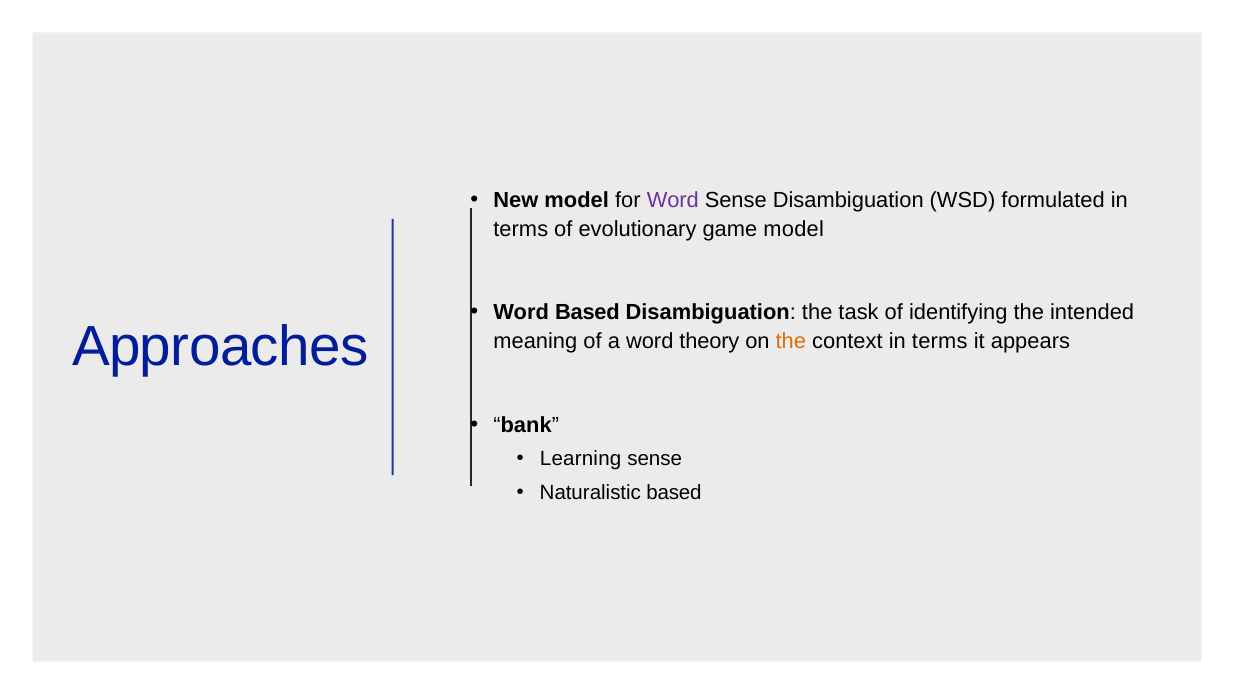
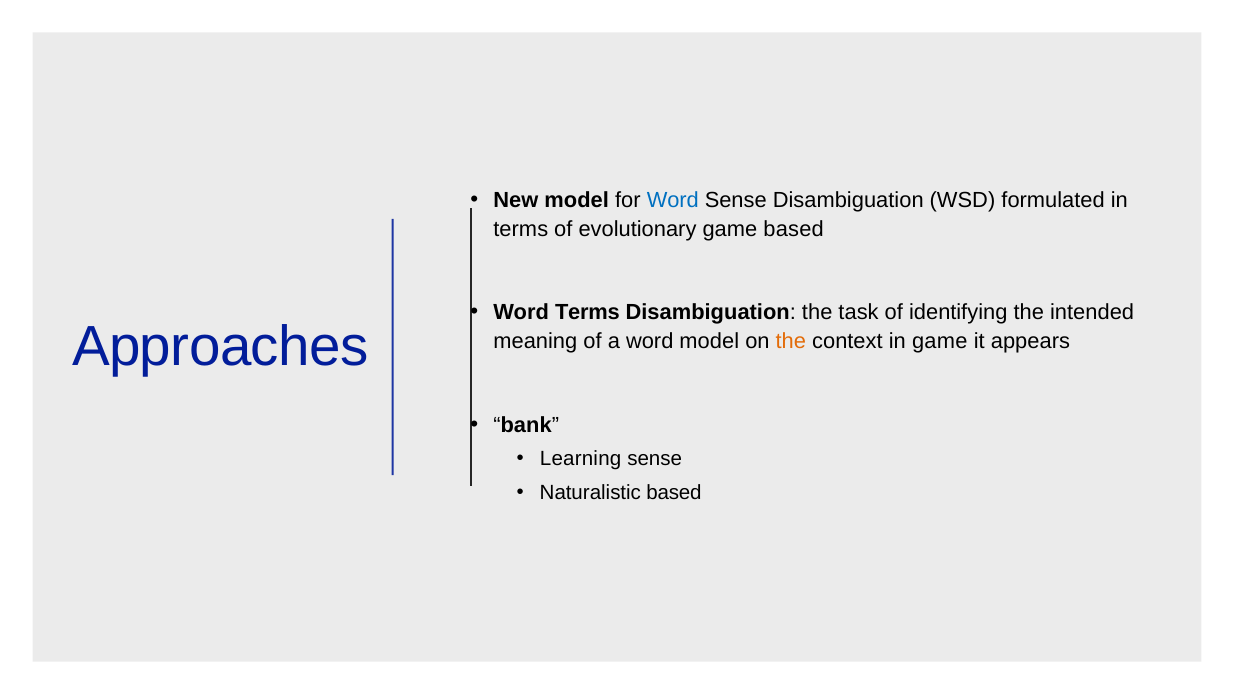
Word colour: purple -> blue (673, 200)
game model: model -> based (794, 229)
Word Based: Based -> Terms (587, 313)
word theory: theory -> model (709, 342)
context in terms: terms -> game (940, 342)
